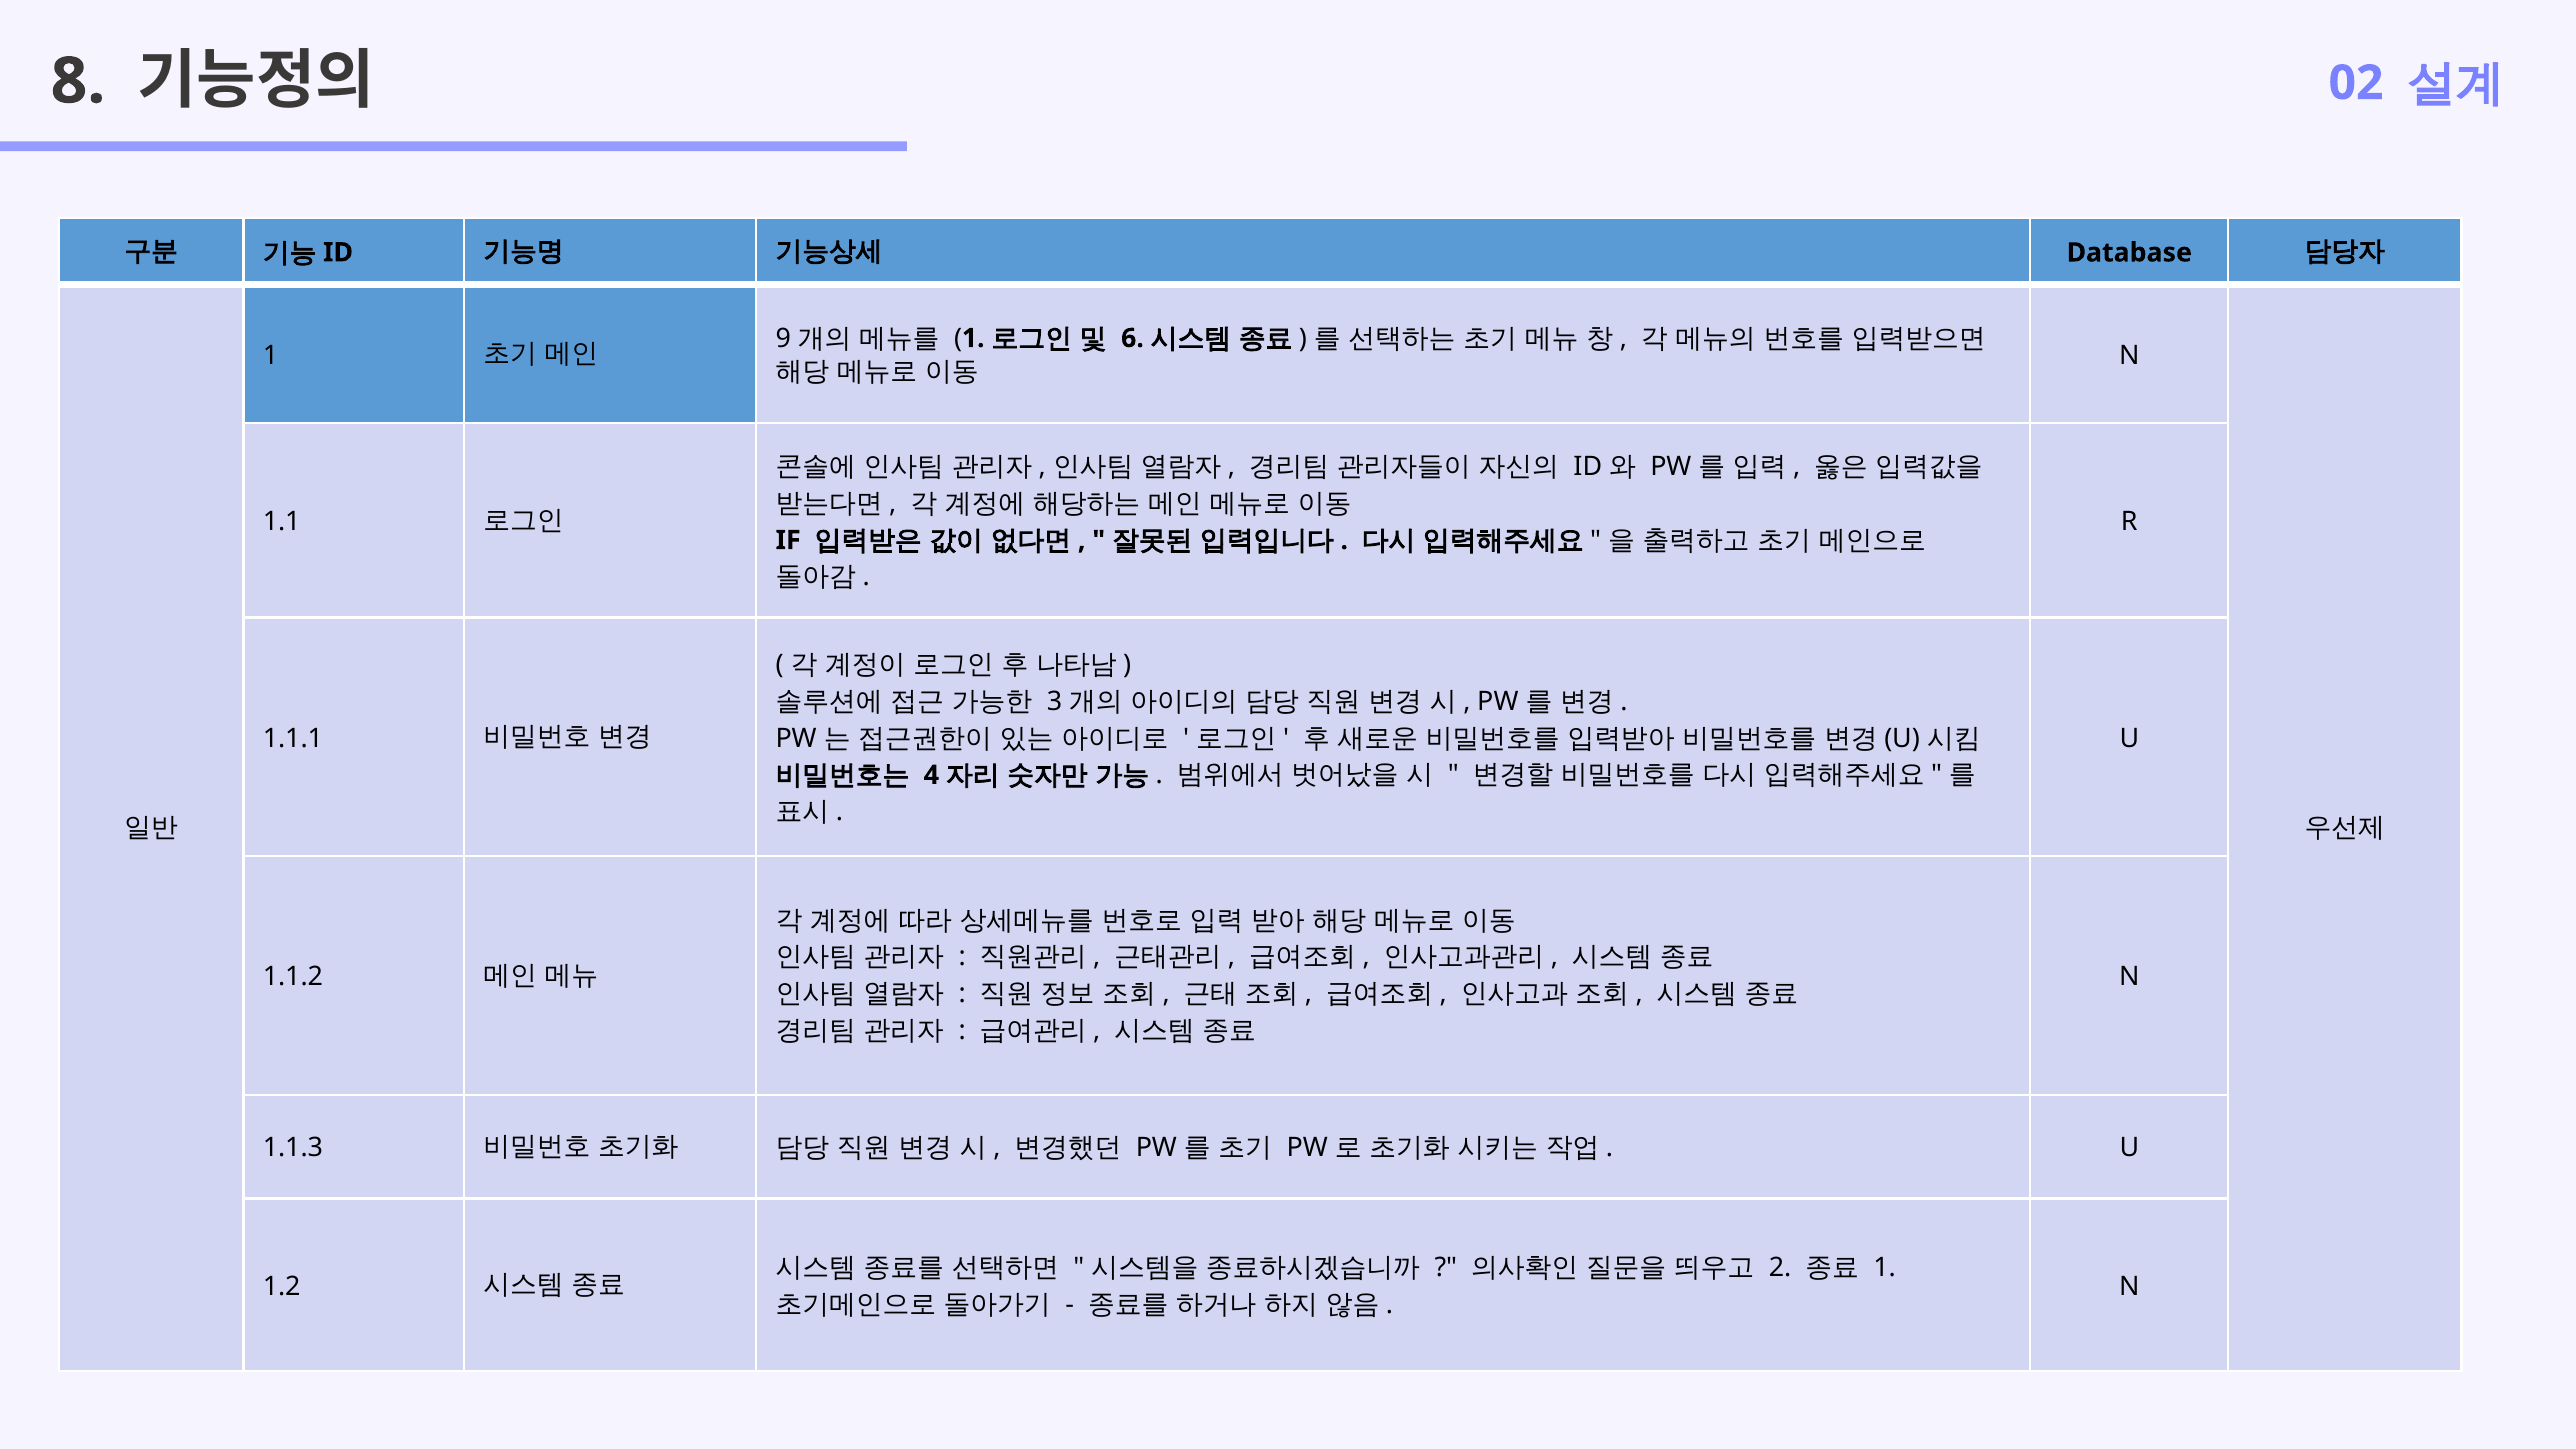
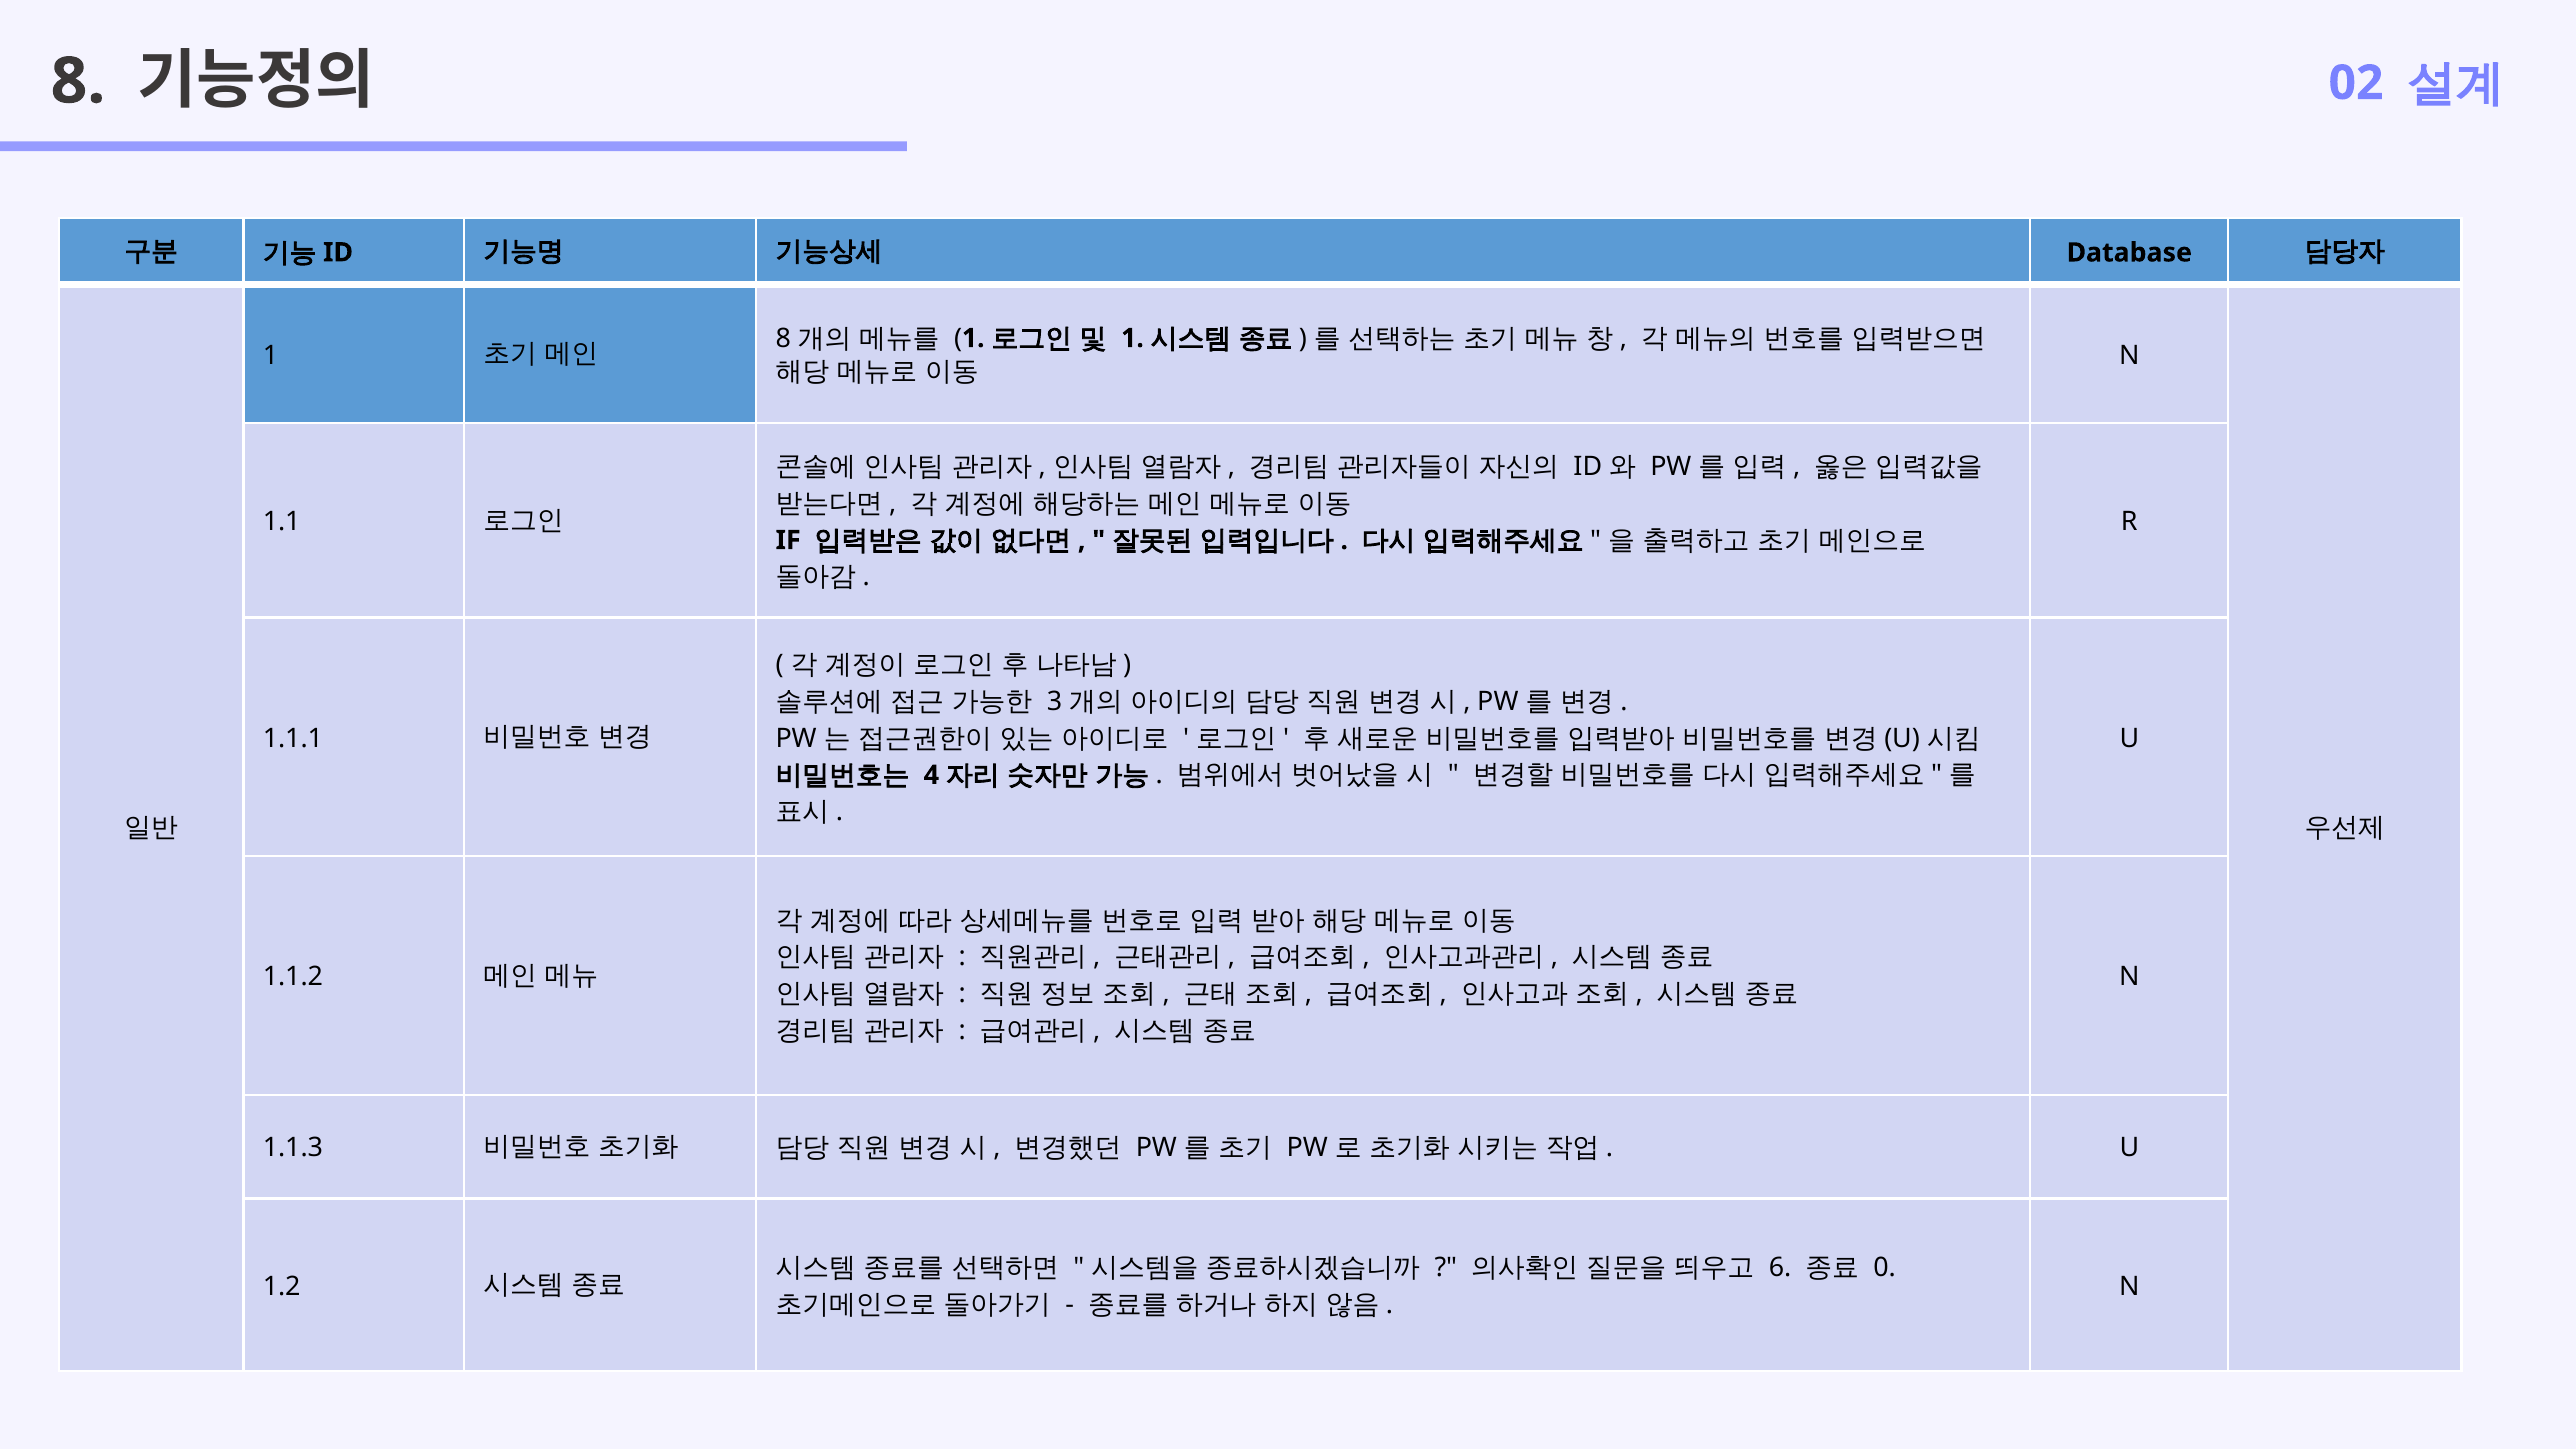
9: 9 -> 8 (783, 338)
6: 6 -> 1 (1132, 338)
2: 2 -> 6 (1780, 1268)
1: 1 -> 0 (1885, 1268)
